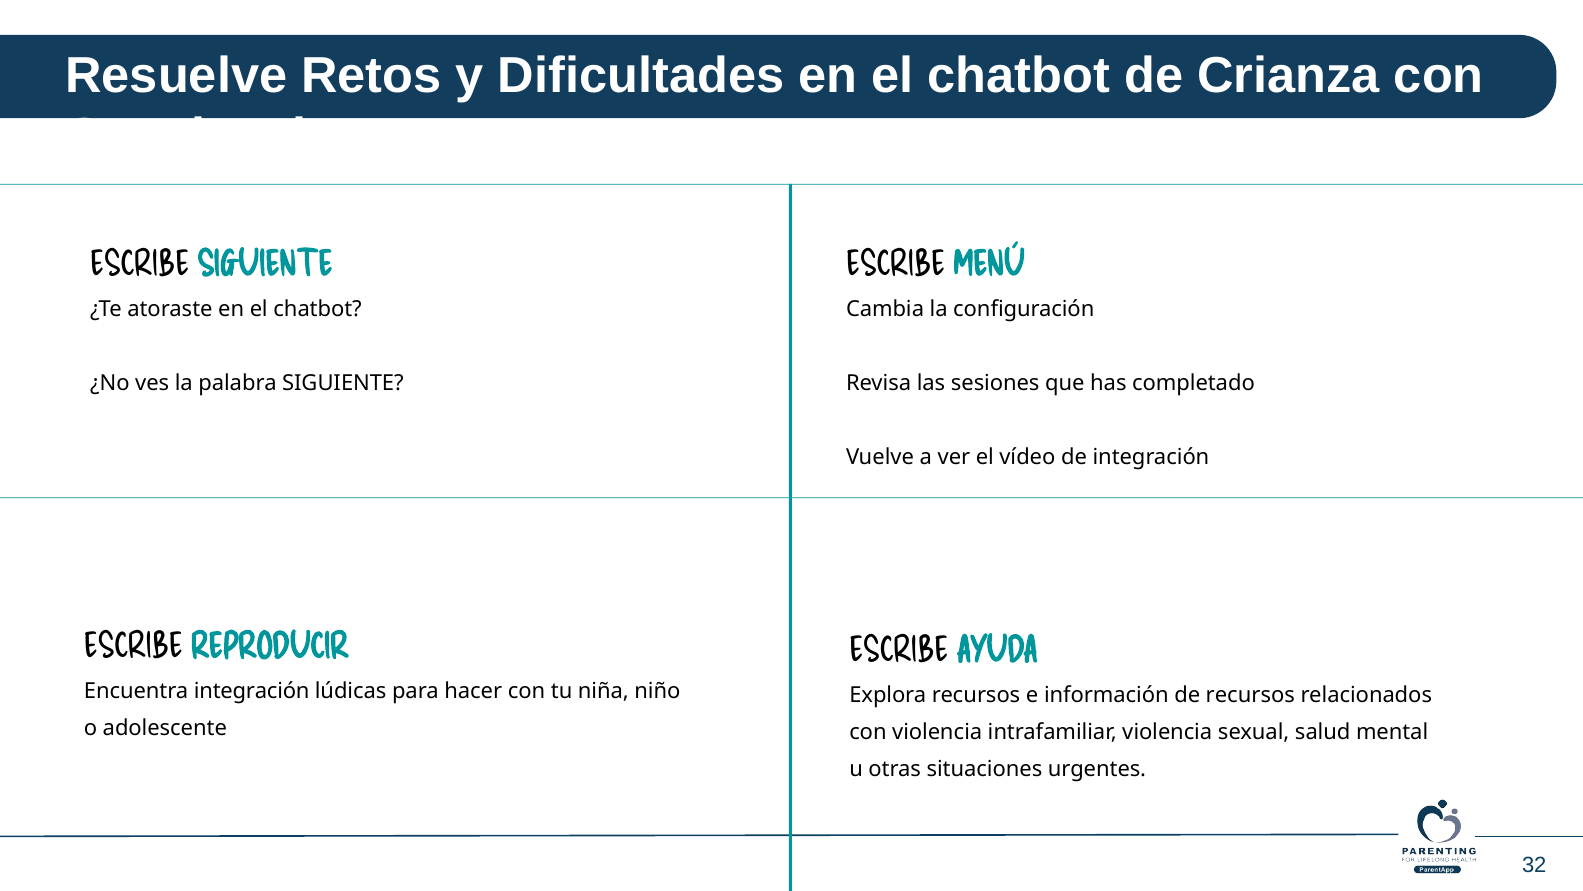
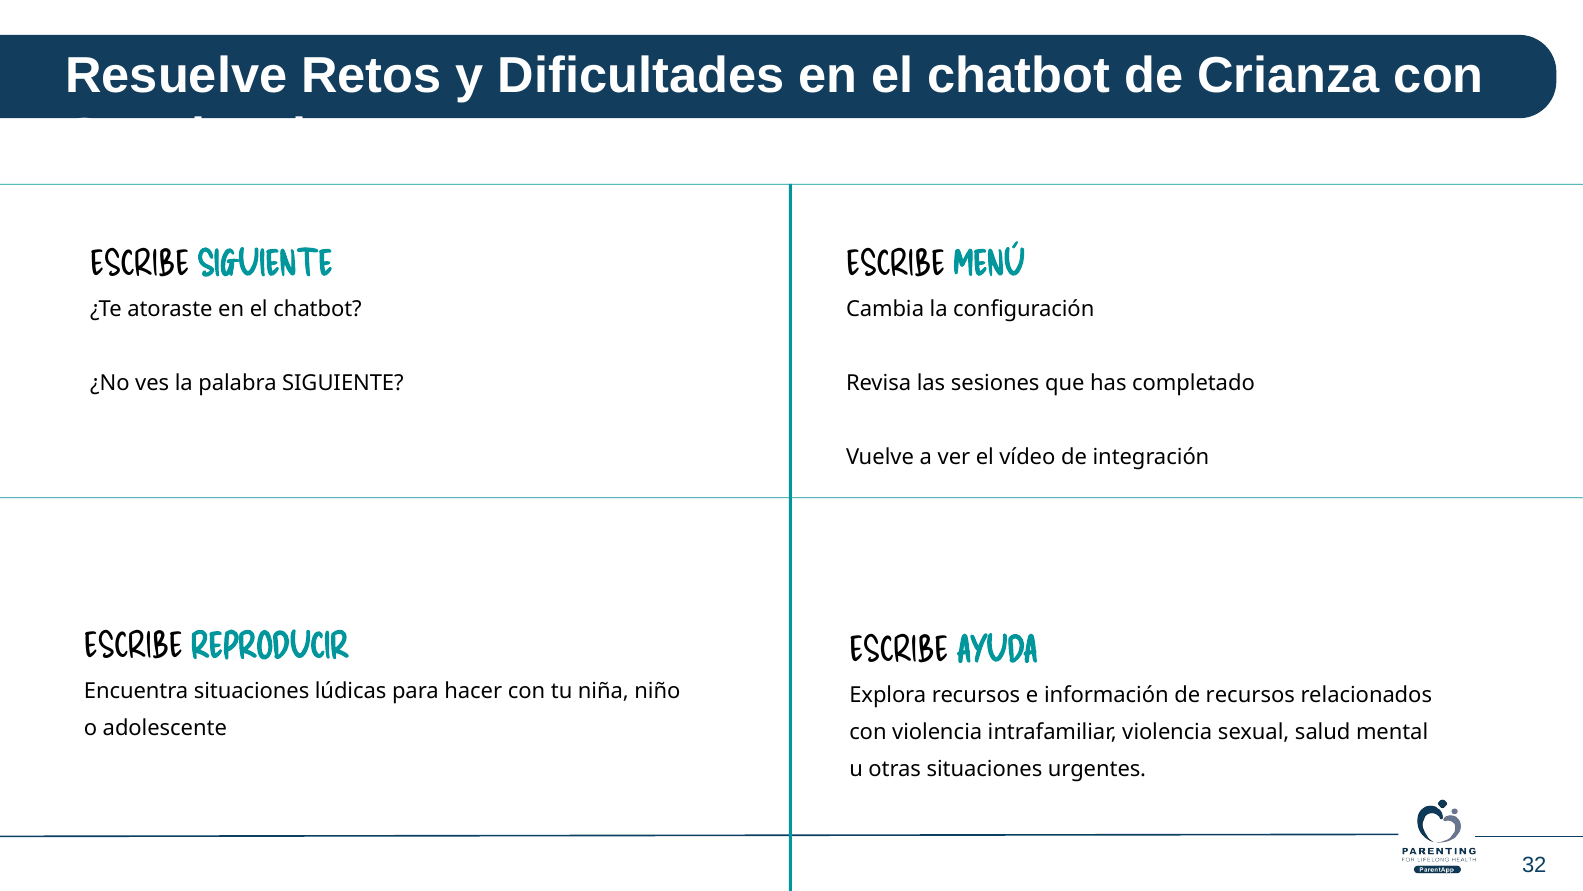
Encuentra integración: integración -> situaciones (252, 691)
